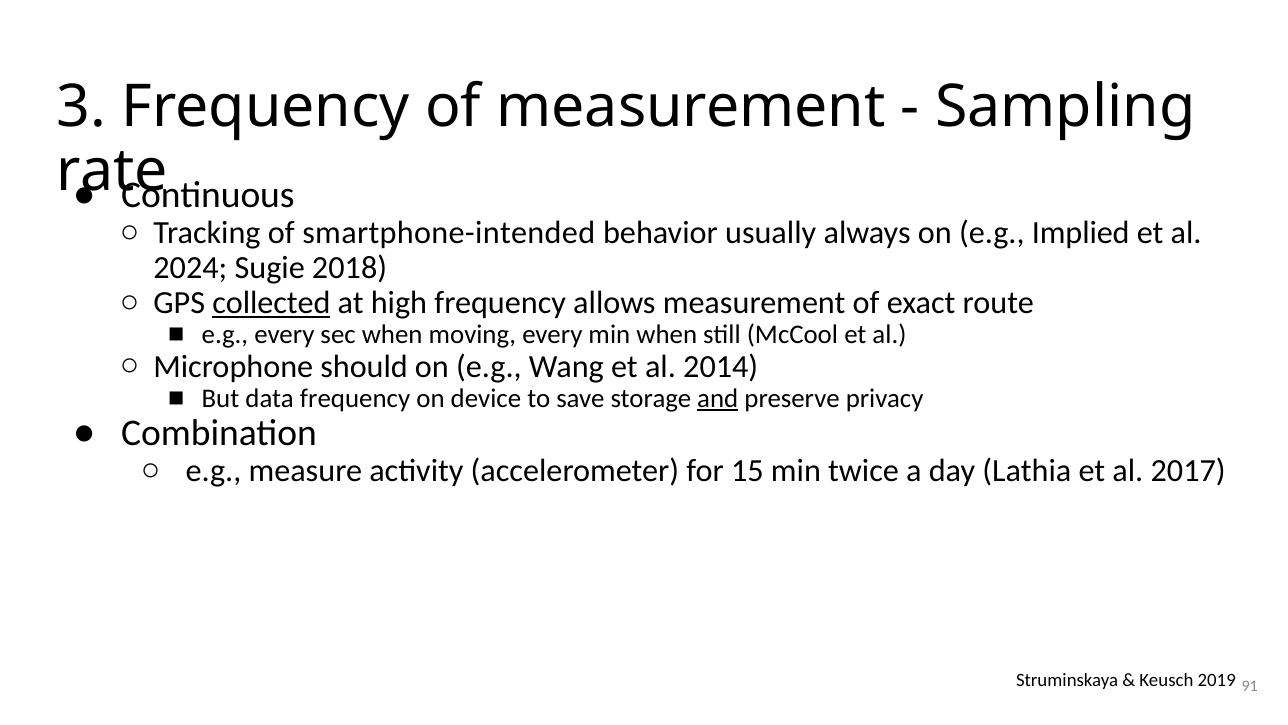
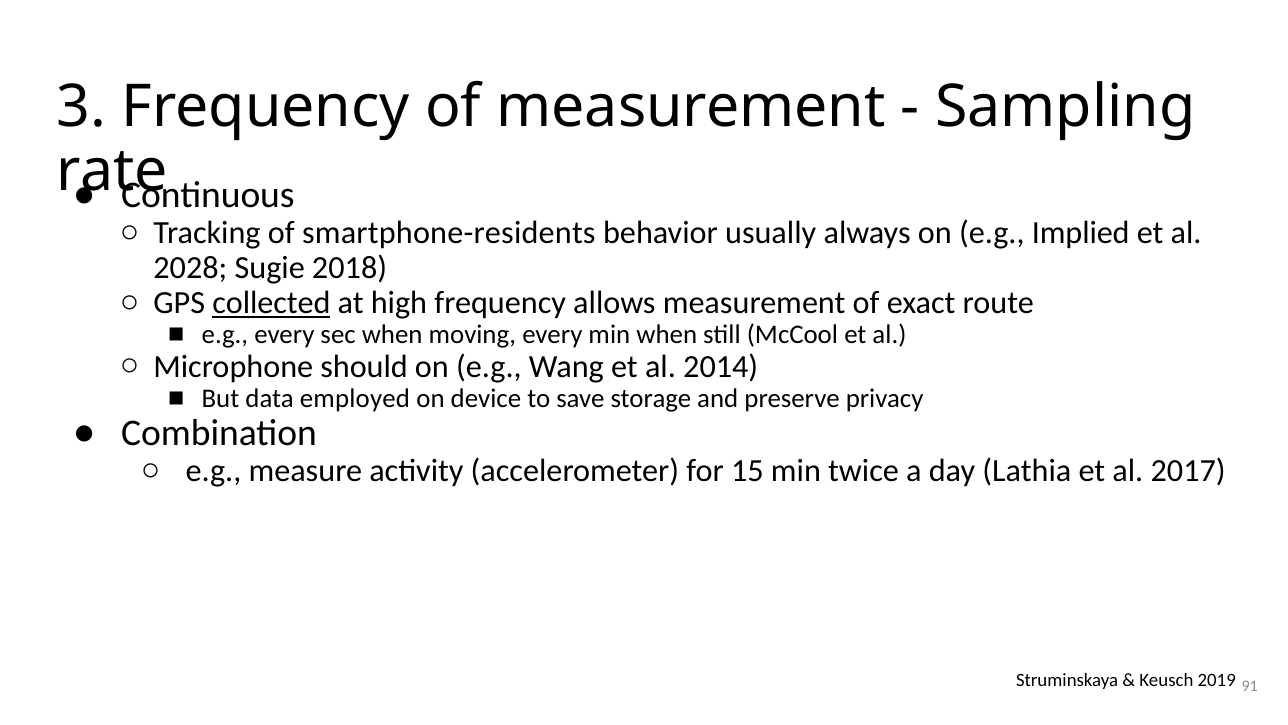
smartphone-intended: smartphone-intended -> smartphone-residents (449, 233)
2024: 2024 -> 2028 (190, 268)
data frequency: frequency -> employed (355, 398)
and underline: present -> none (718, 398)
